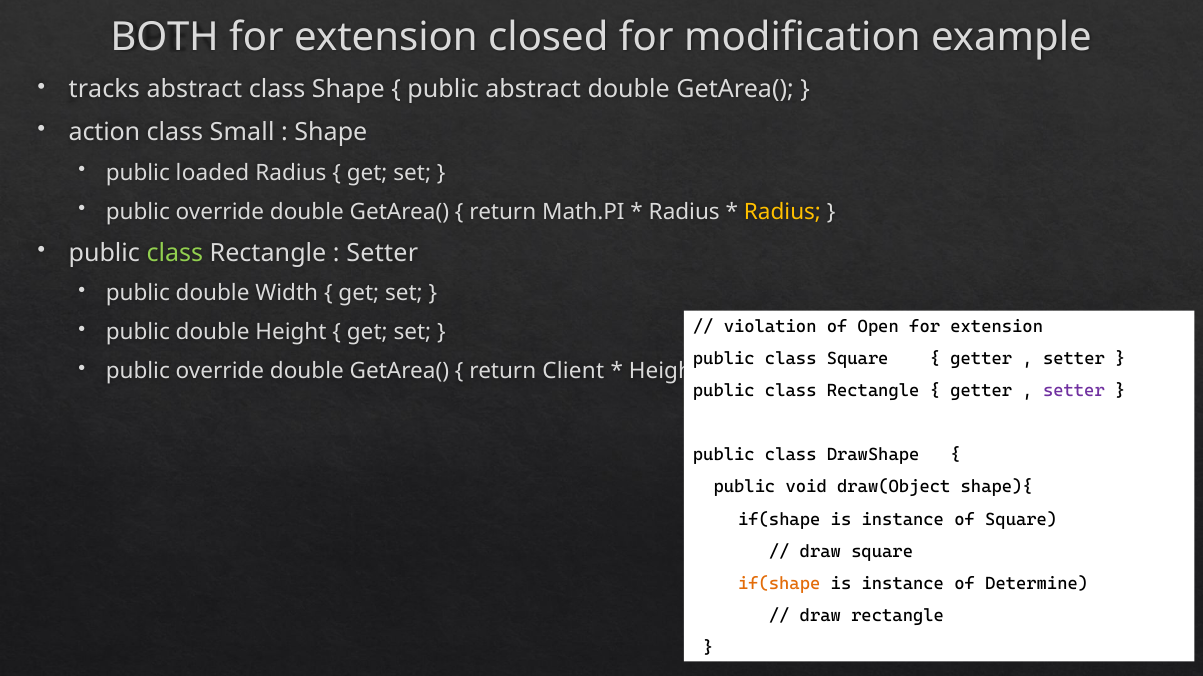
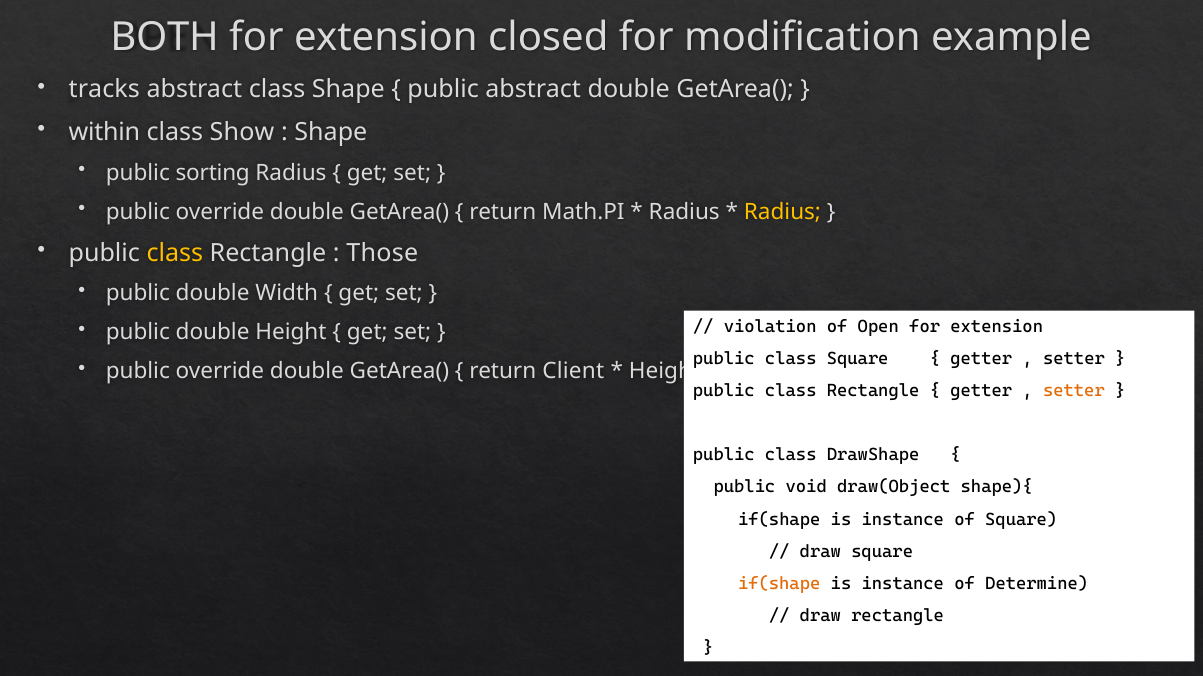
action: action -> within (104, 132)
Small: Small -> Show (242, 132)
loaded: loaded -> sorting (213, 173)
class colour: light green -> yellow (175, 253)
Setter: Setter -> Those (382, 253)
setter colour: purple -> orange (1074, 391)
